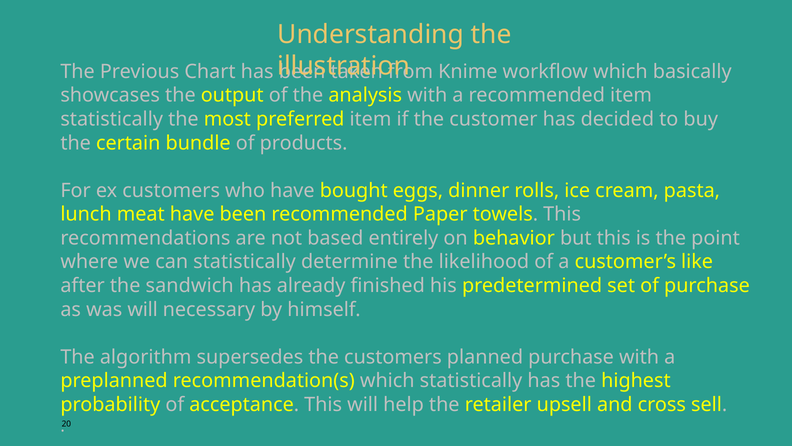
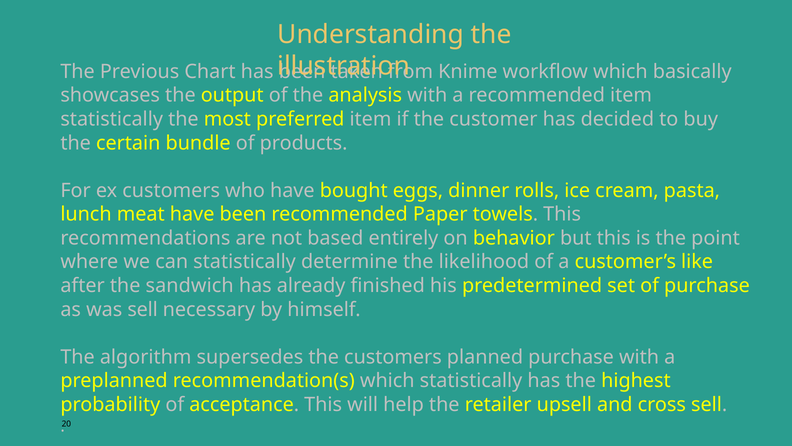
was will: will -> sell (143, 309)
